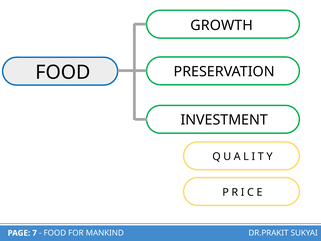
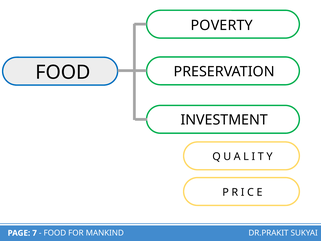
GROWTH: GROWTH -> POVERTY (222, 25)
